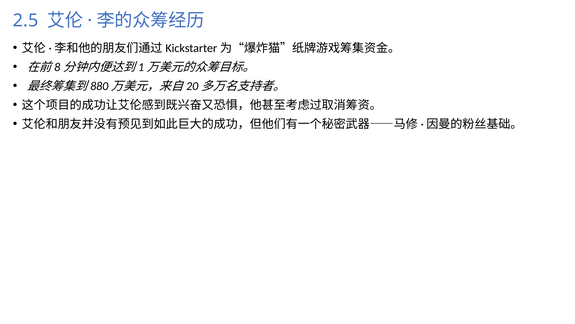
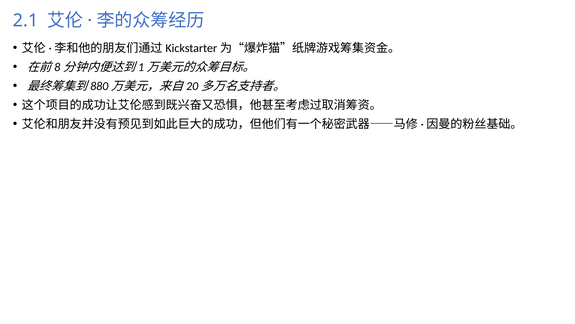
2.5: 2.5 -> 2.1 (26, 20)
